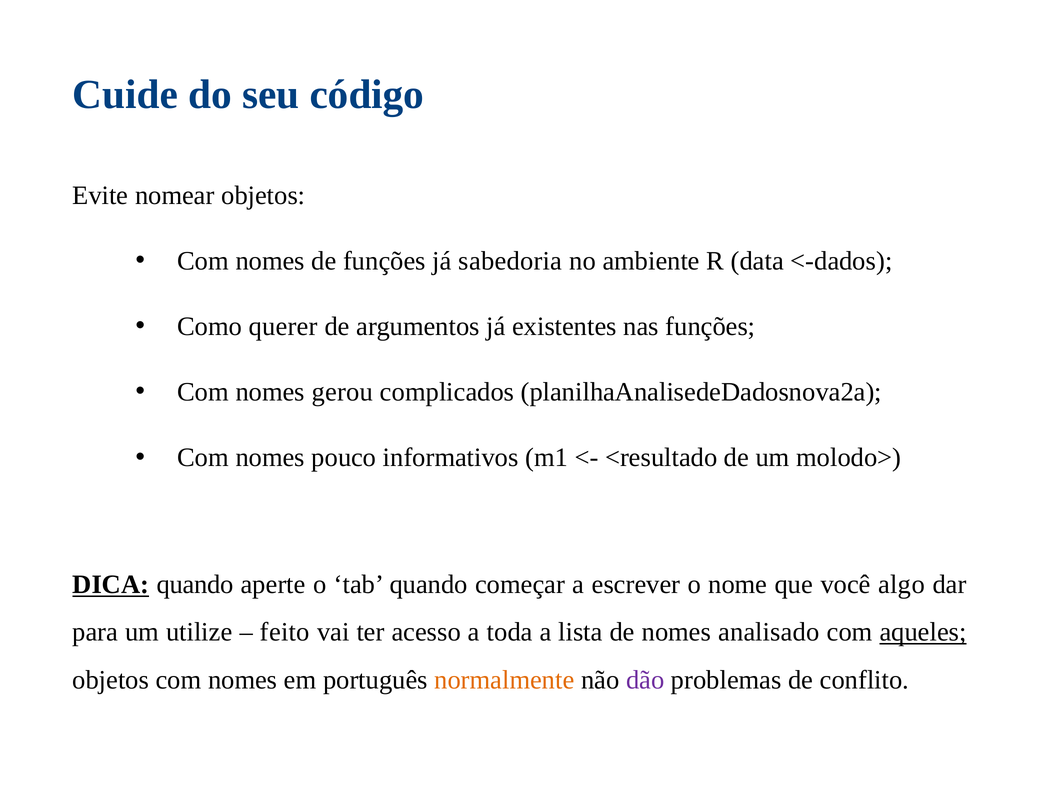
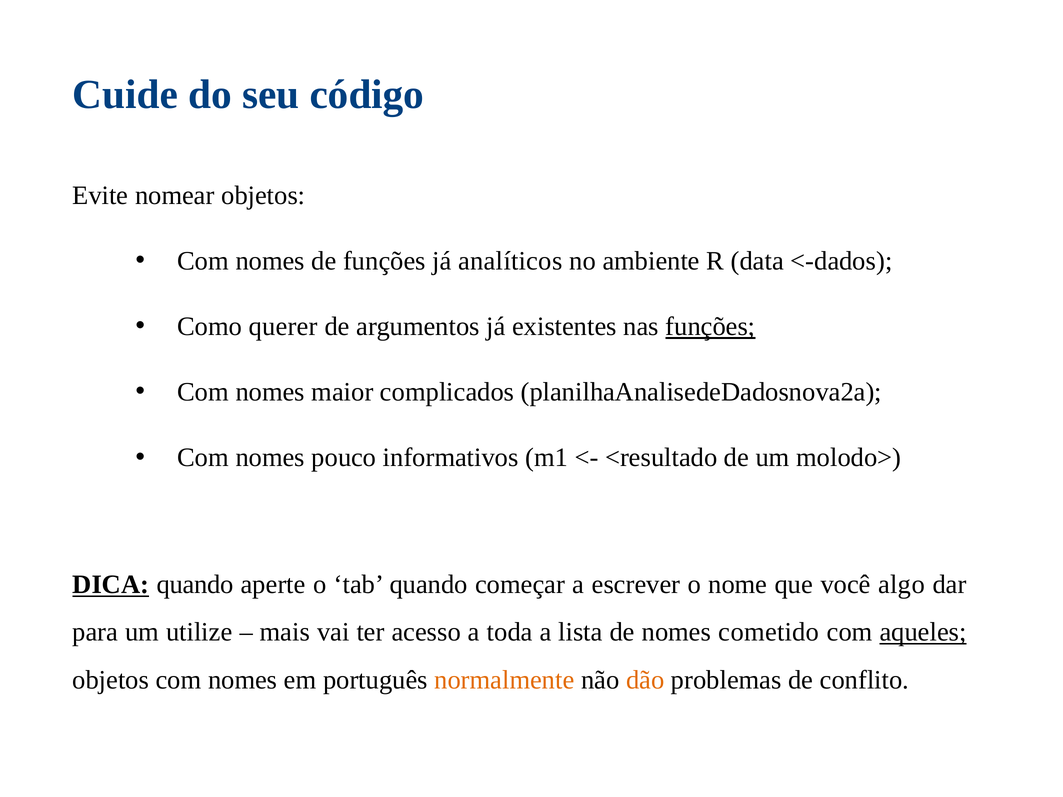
sabedoria: sabedoria -> analíticos (510, 261)
funções underline: none -> present (710, 327)
gerou: gerou -> maior (342, 392)
feito: feito -> mais (285, 632)
analisado: analisado -> cometido (769, 632)
dão colour: purple -> orange (645, 680)
